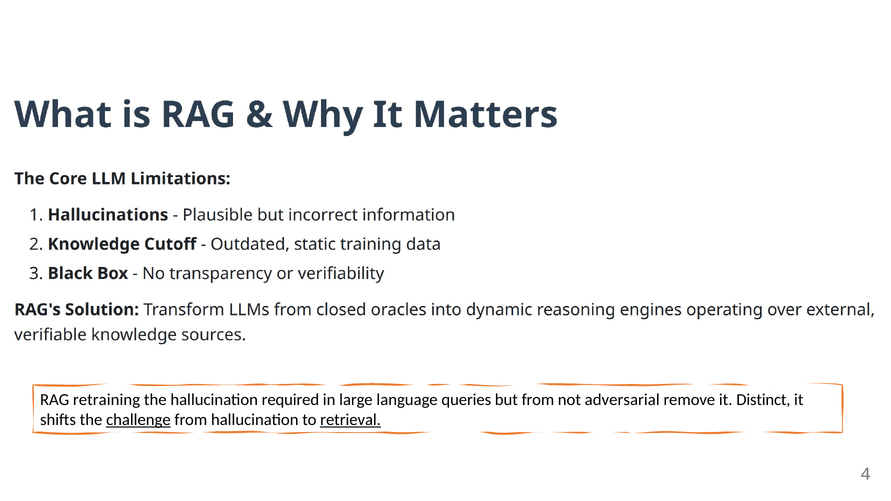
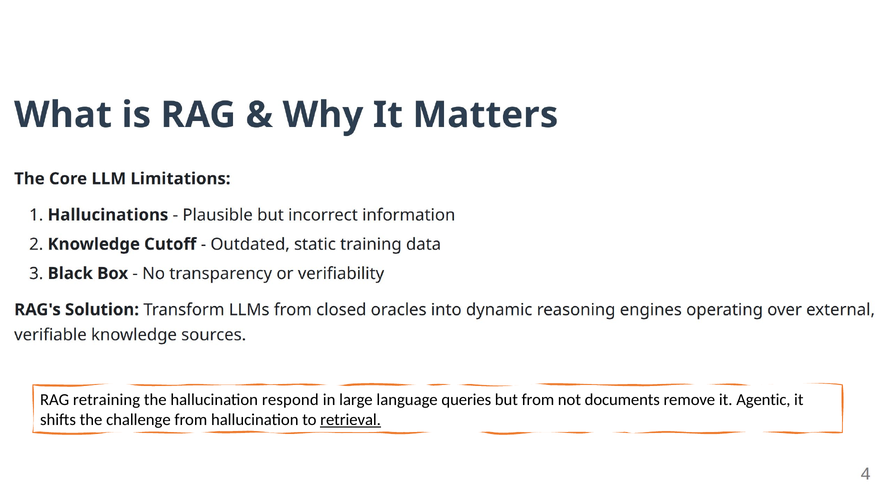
required: required -> respond (290, 400)
adversarial: adversarial -> documents (622, 400)
Distinct: Distinct -> Agentic (763, 400)
challenge underline: present -> none (138, 420)
